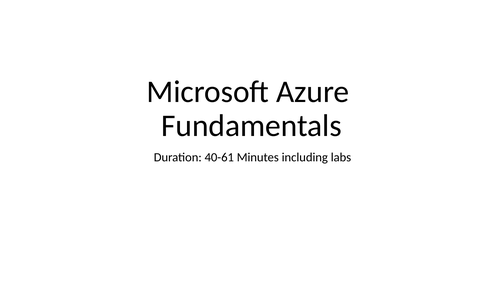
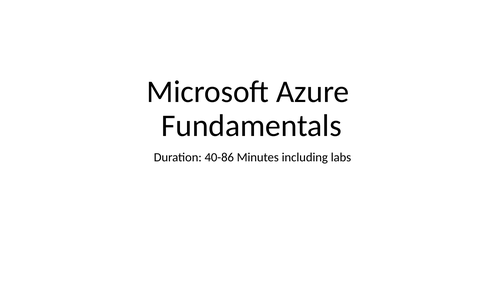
40-61: 40-61 -> 40-86 (219, 157)
